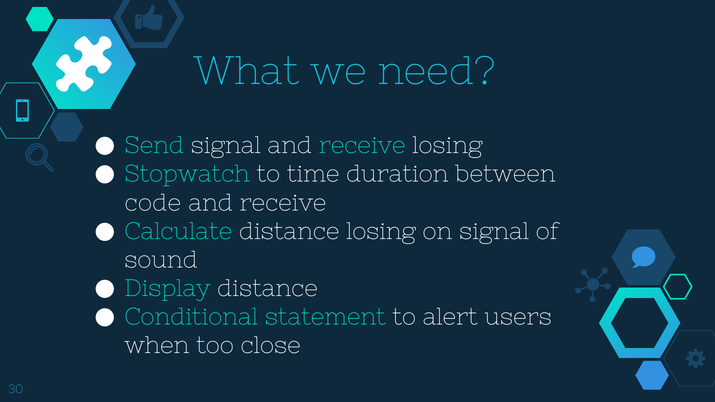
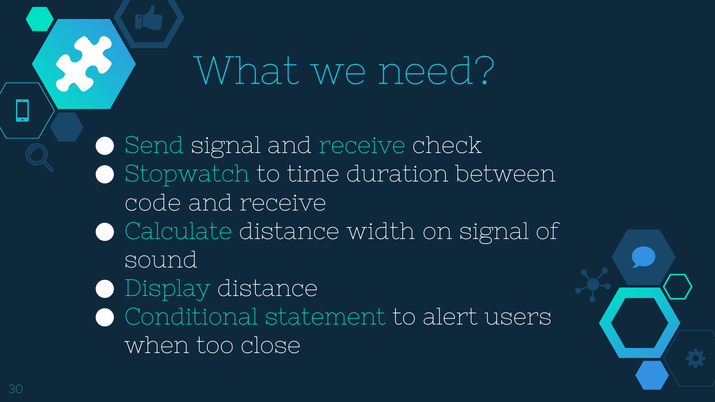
receive losing: losing -> check (447, 146)
distance losing: losing -> width (381, 231)
